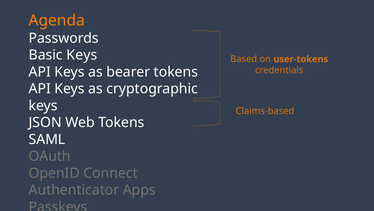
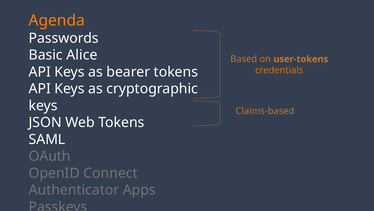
Basic Keys: Keys -> Alice (82, 55)
